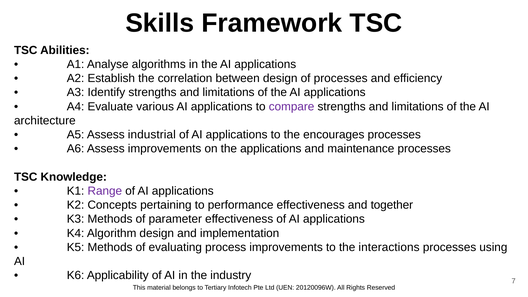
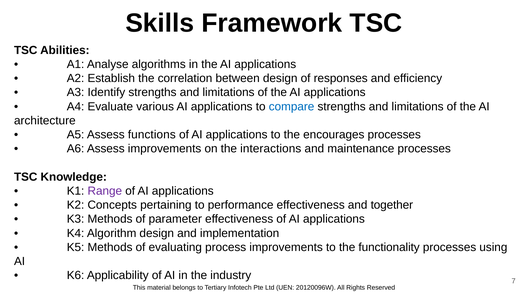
of processes: processes -> responses (341, 78)
compare colour: purple -> blue (292, 107)
industrial: industrial -> functions (152, 135)
the applications: applications -> interactions (271, 149)
interactions: interactions -> functionality (389, 247)
